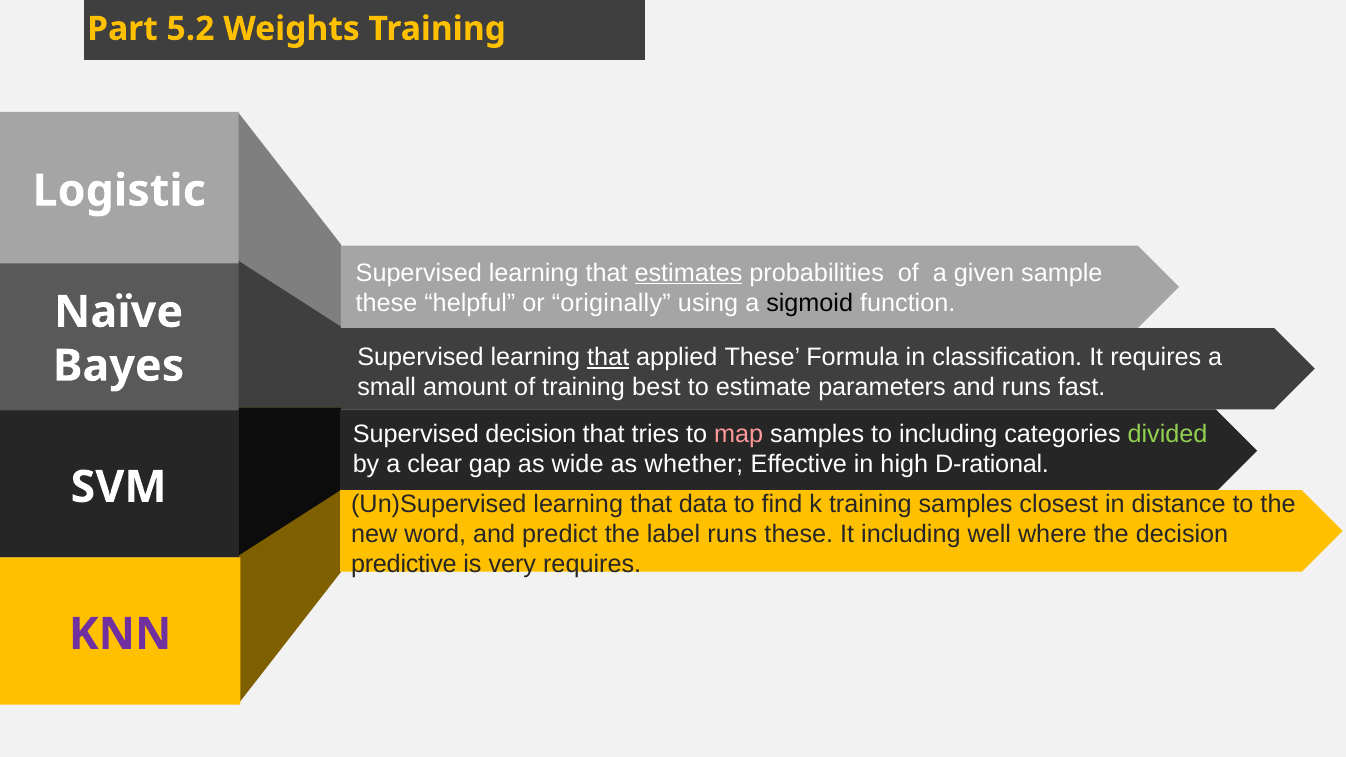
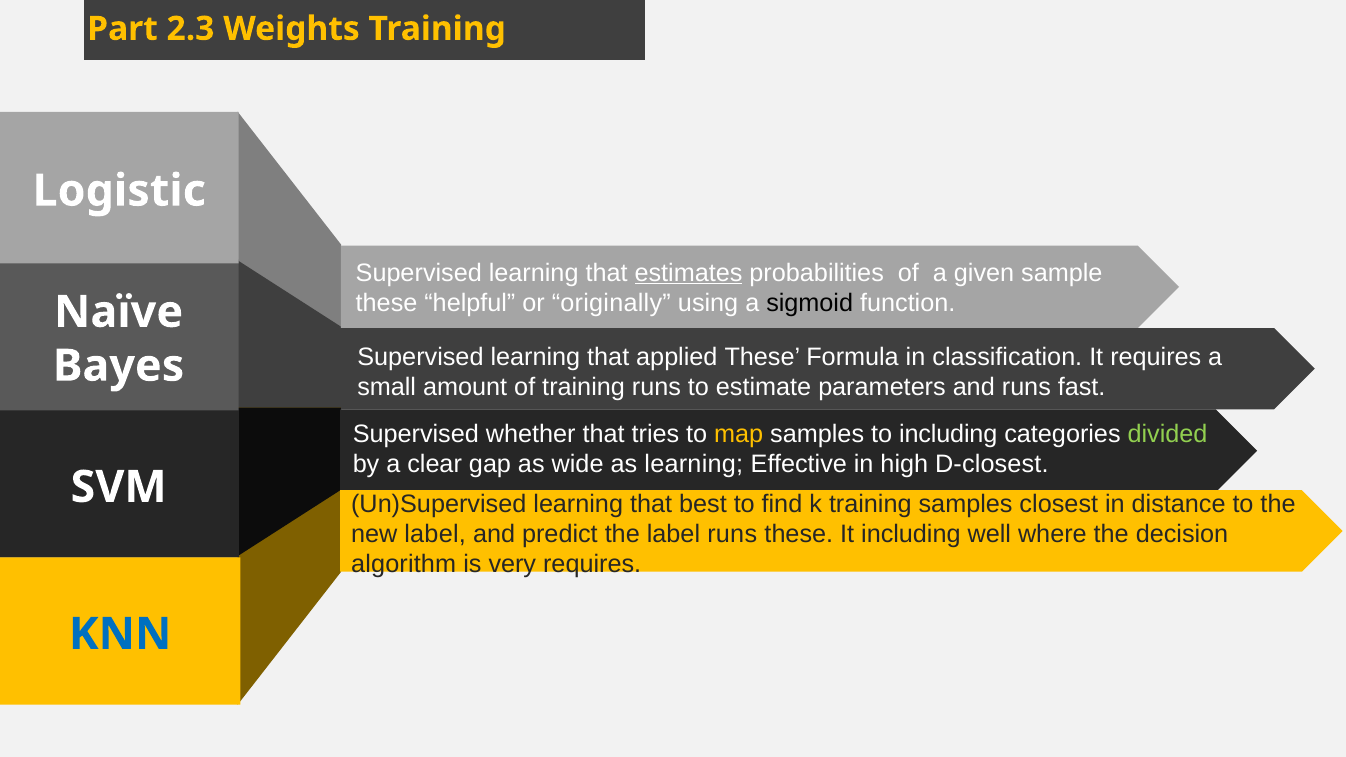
5.2: 5.2 -> 2.3 (191, 29)
that underline: present -> none (608, 357)
training best: best -> runs (656, 388)
Supervised decision: decision -> whether (531, 434)
map colour: pink -> yellow (739, 434)
as whether: whether -> learning (694, 465)
D-rational: D-rational -> D-closest (992, 465)
data: data -> best (703, 504)
new word: word -> label (435, 534)
predictive: predictive -> algorithm (404, 564)
KNN colour: purple -> blue (120, 634)
